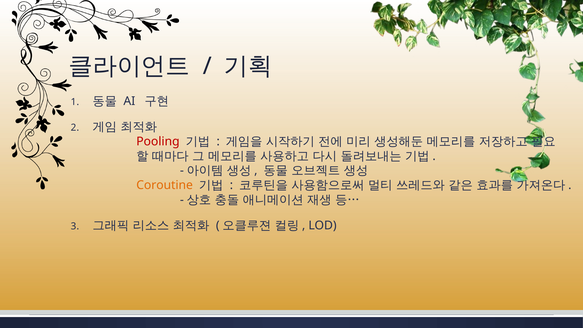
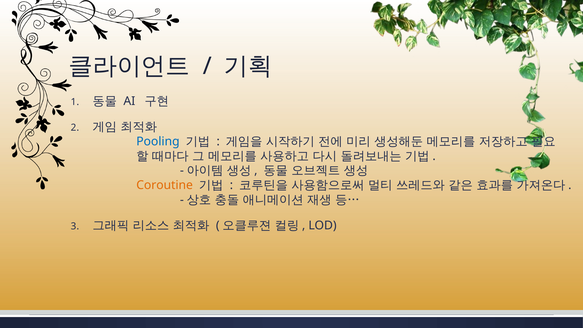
Pooling colour: red -> blue (158, 141)
